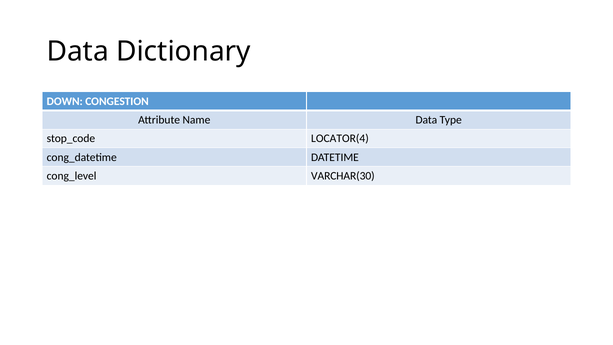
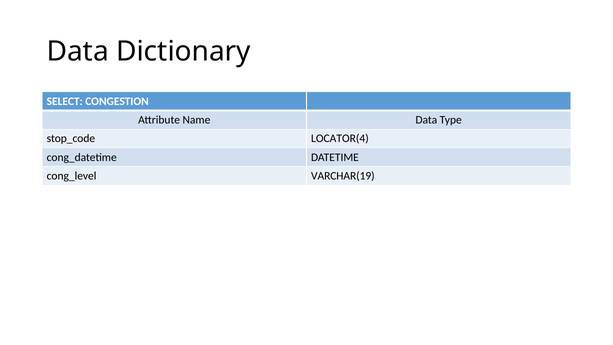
DOWN: DOWN -> SELECT (65, 101)
VARCHAR(30: VARCHAR(30 -> VARCHAR(19 (343, 176)
